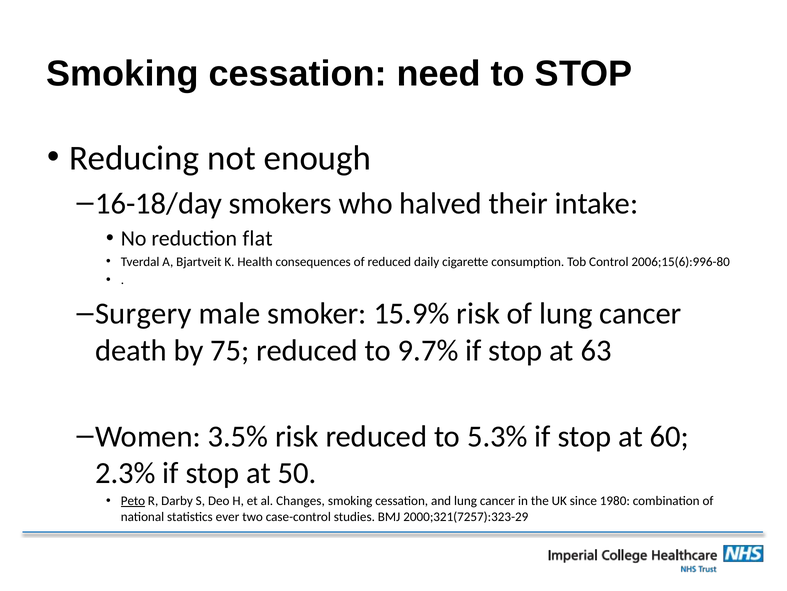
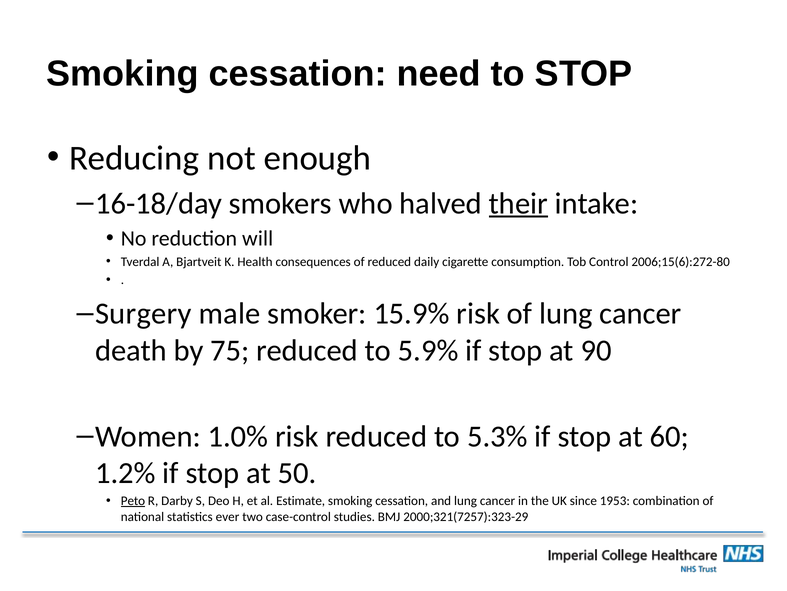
their underline: none -> present (518, 203)
flat: flat -> will (258, 238)
2006;15(6):996-80: 2006;15(6):996-80 -> 2006;15(6):272-80 (681, 261)
9.7%: 9.7% -> 5.9% (428, 350)
63: 63 -> 90 (596, 350)
3.5%: 3.5% -> 1.0% (238, 436)
2.3%: 2.3% -> 1.2% (125, 473)
Changes: Changes -> Estimate (301, 500)
1980: 1980 -> 1953 (615, 500)
